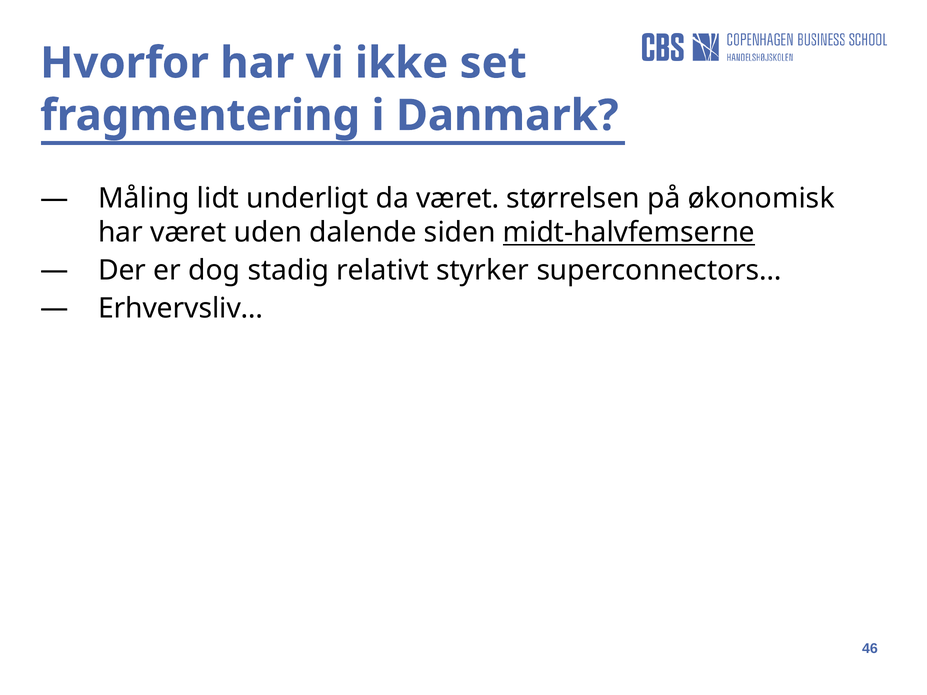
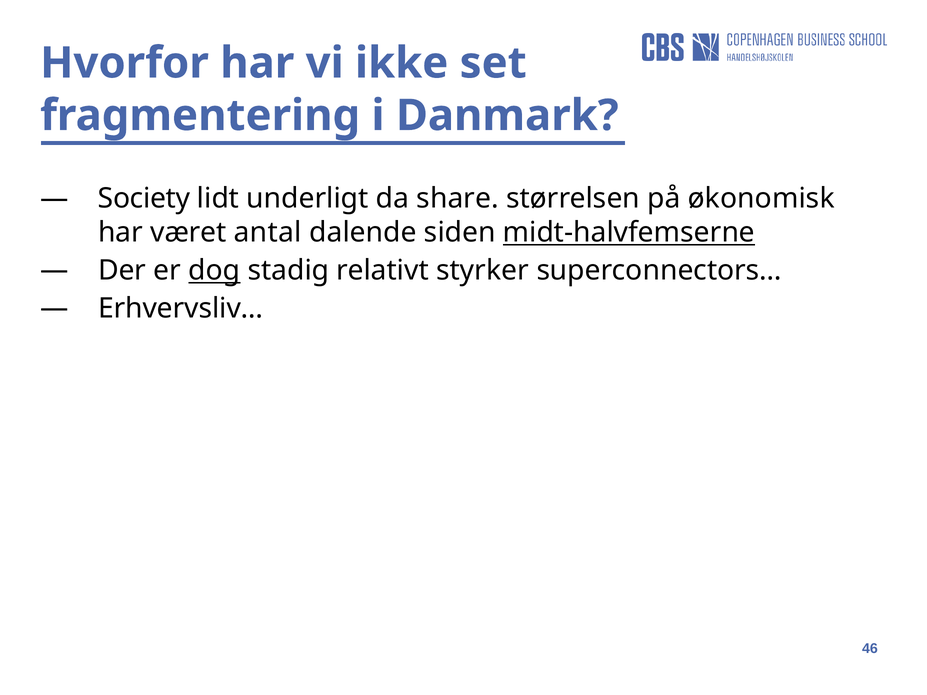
Måling: Måling -> Society (144, 199)
da været: været -> share (458, 199)
uden: uden -> antal (268, 233)
dog underline: none -> present (214, 271)
